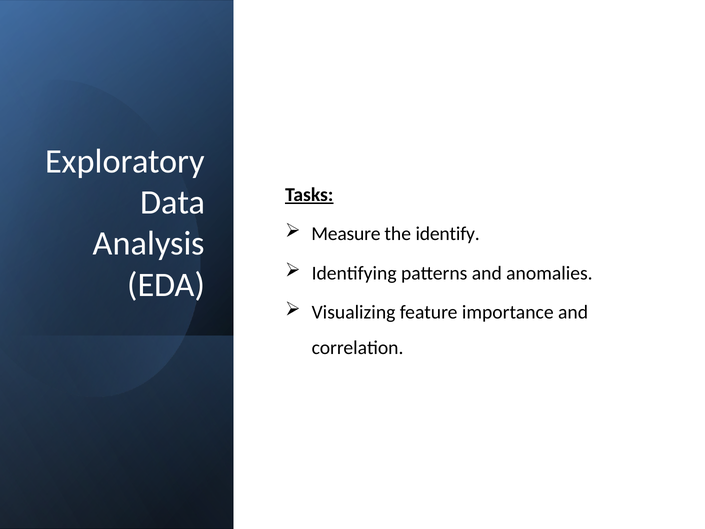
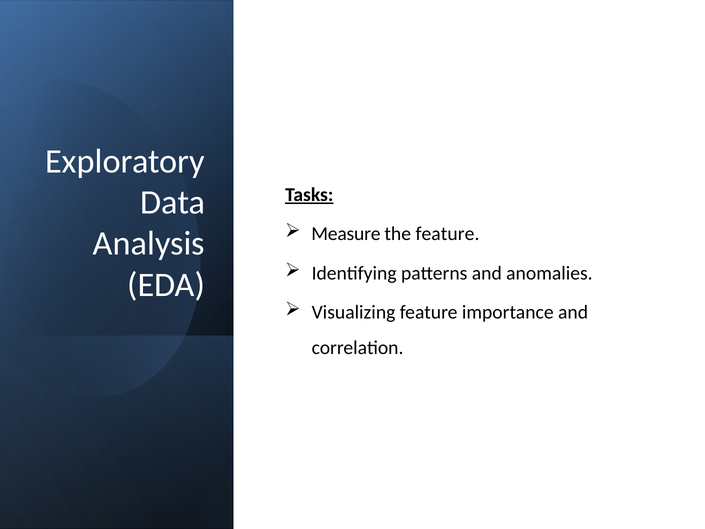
the identify: identify -> feature (447, 234)
